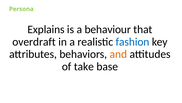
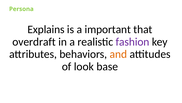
behaviour: behaviour -> important (108, 29)
fashion colour: blue -> purple (133, 42)
take: take -> look (84, 66)
